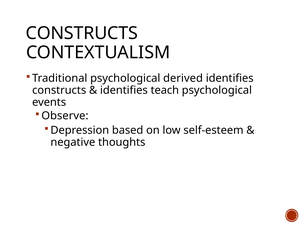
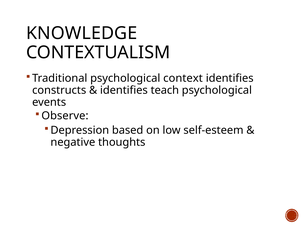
CONSTRUCTS: CONSTRUCTS -> KNOWLEDGE (82, 33)
derived: derived -> context (183, 78)
